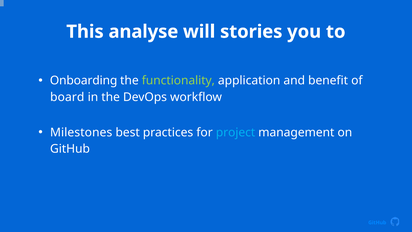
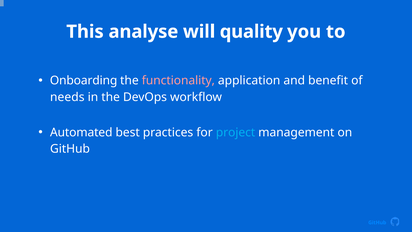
stories: stories -> quality (251, 32)
functionality colour: light green -> pink (178, 81)
board: board -> needs (67, 97)
Milestones: Milestones -> Automated (81, 132)
